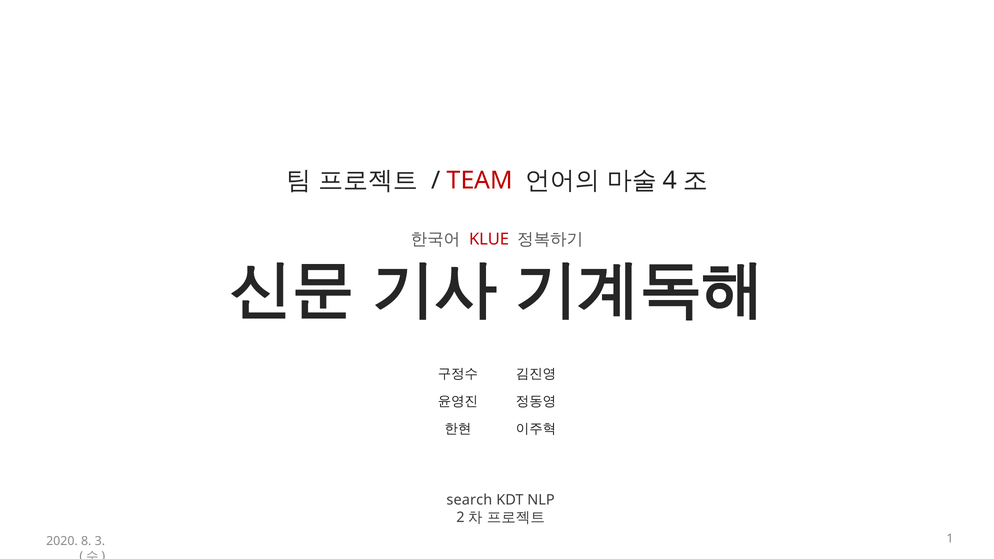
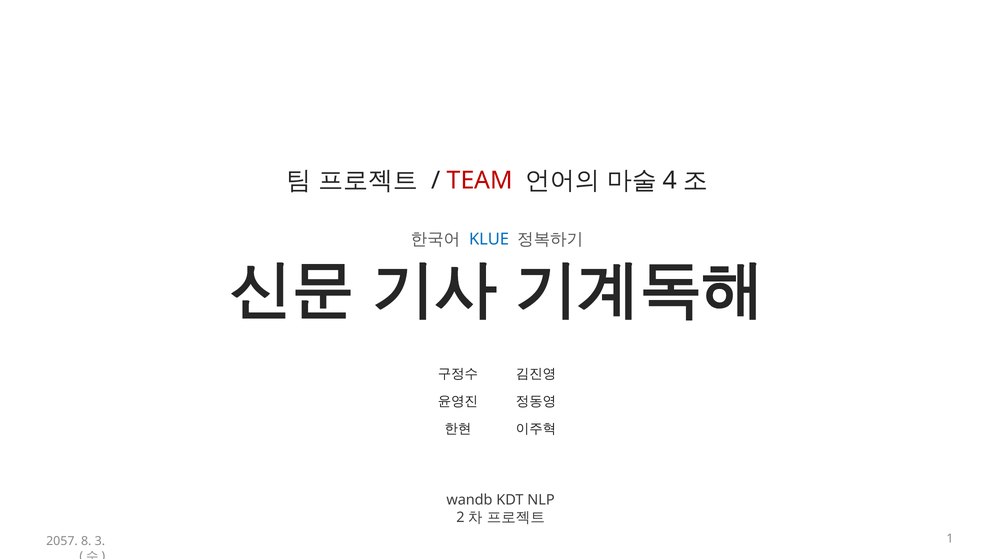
KLUE colour: red -> blue (489, 239)
search: search -> wandb (469, 500)
2020: 2020 -> 2057 (62, 541)
